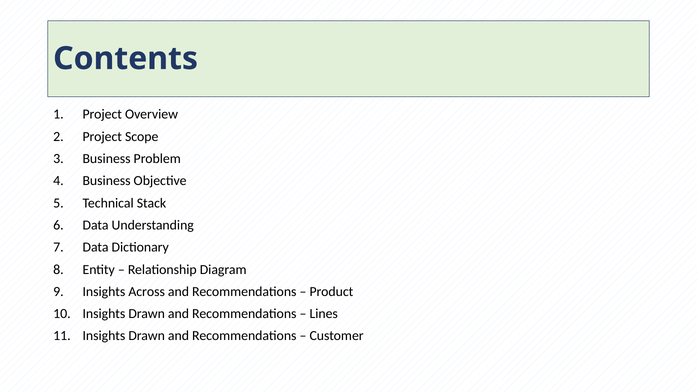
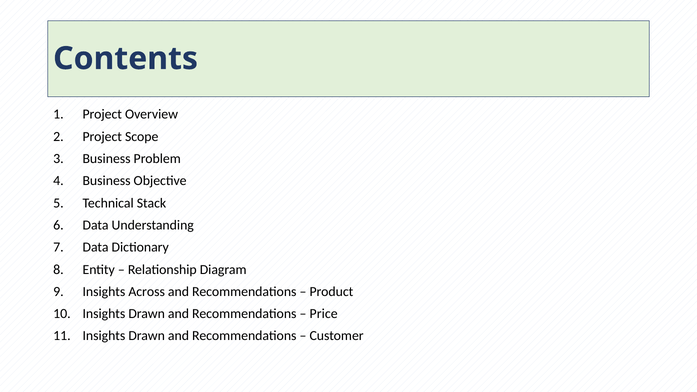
Lines: Lines -> Price (324, 314)
